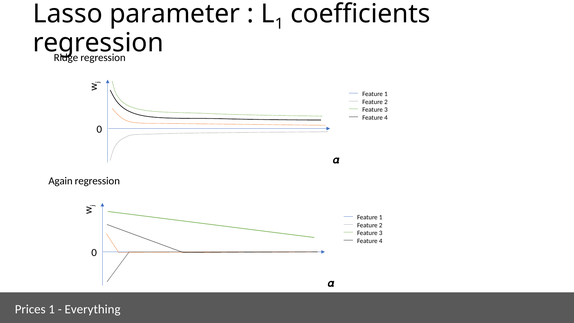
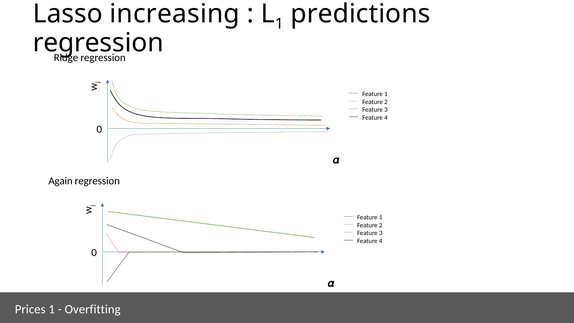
parameter: parameter -> increasing (175, 14)
coefficients: coefficients -> predictions (360, 14)
Everything: Everything -> Overfitting (93, 309)
